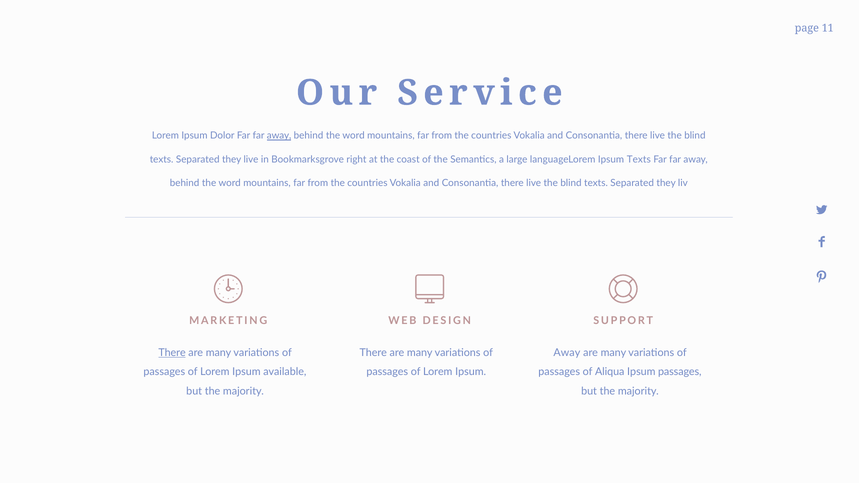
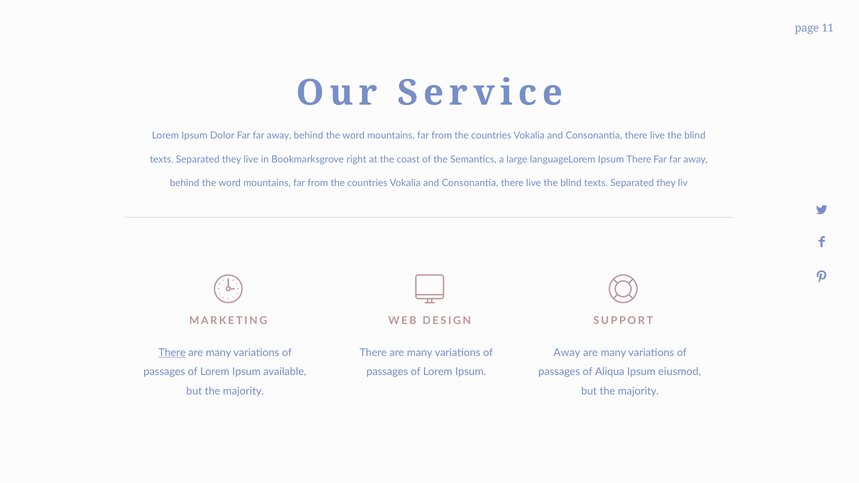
away underline: present -> none (279, 136)
Ipsum Texts: Texts -> There (639, 159)
Ipsum passages: passages -> eiusmod (680, 372)
